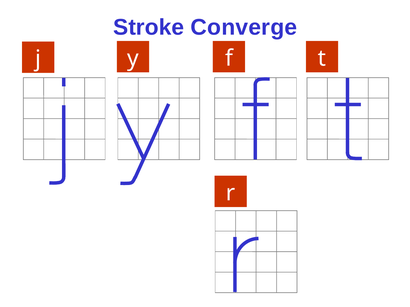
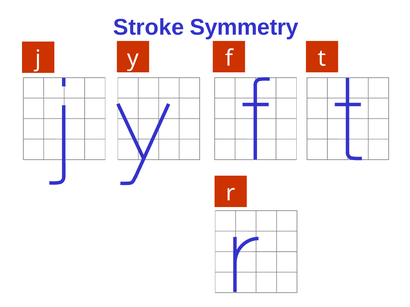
Converge: Converge -> Symmetry (244, 27)
